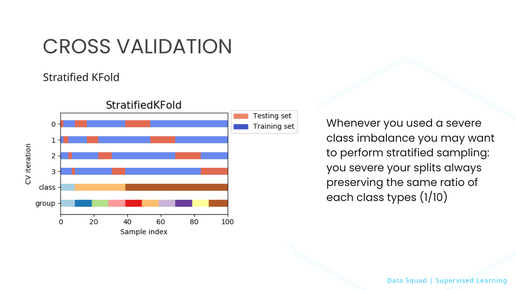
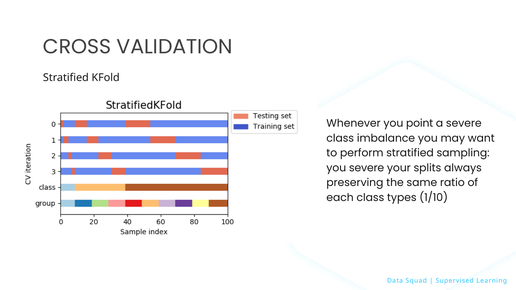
used: used -> point (420, 124)
